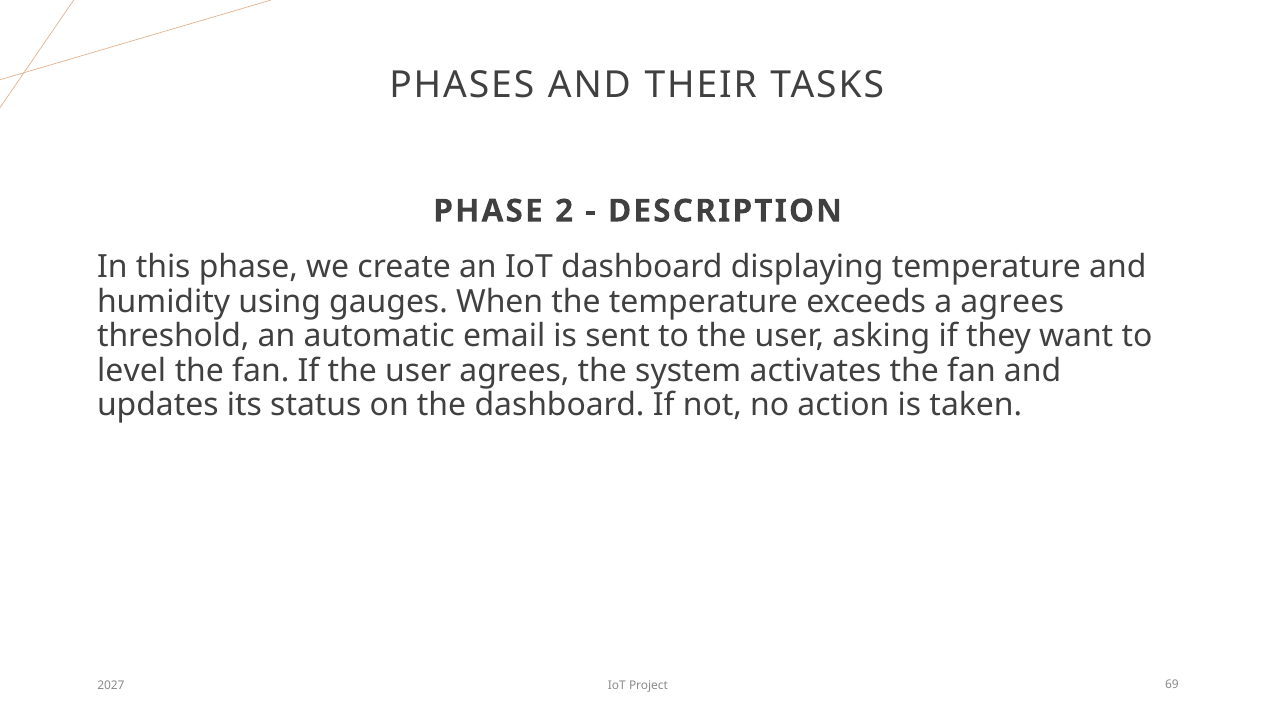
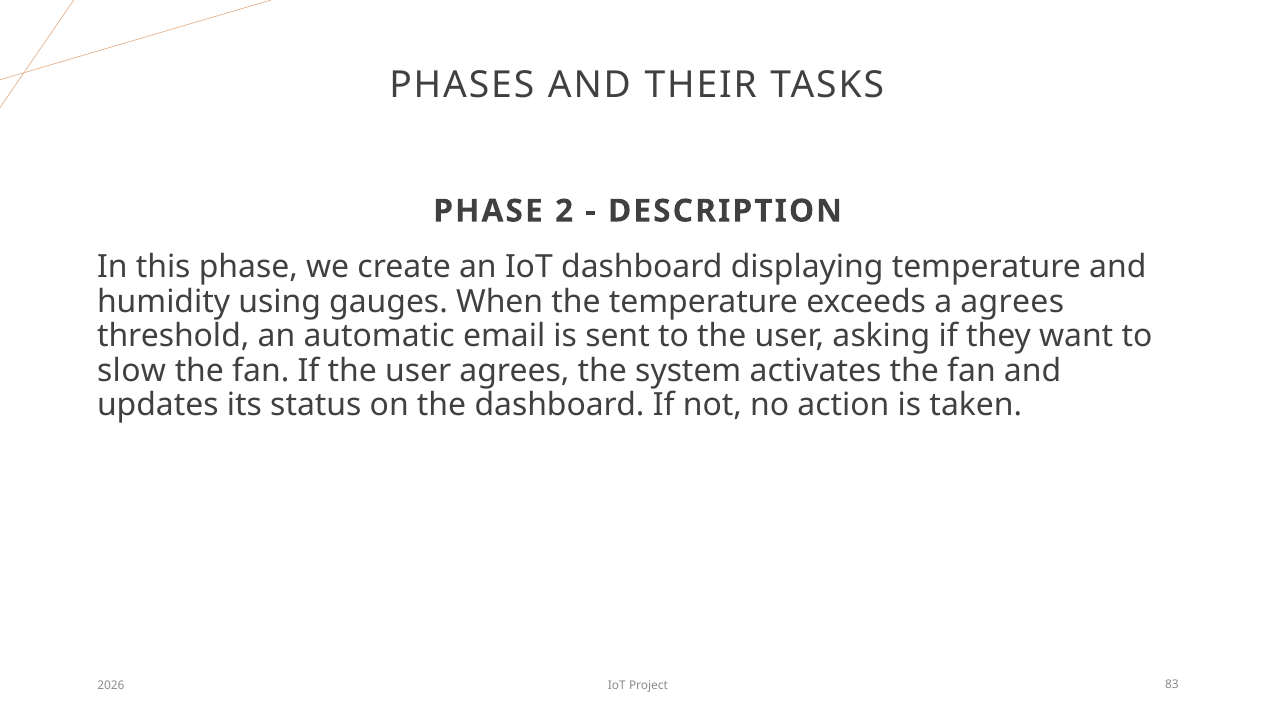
level: level -> slow (132, 370)
2027: 2027 -> 2026 (111, 685)
69: 69 -> 83 (1172, 684)
